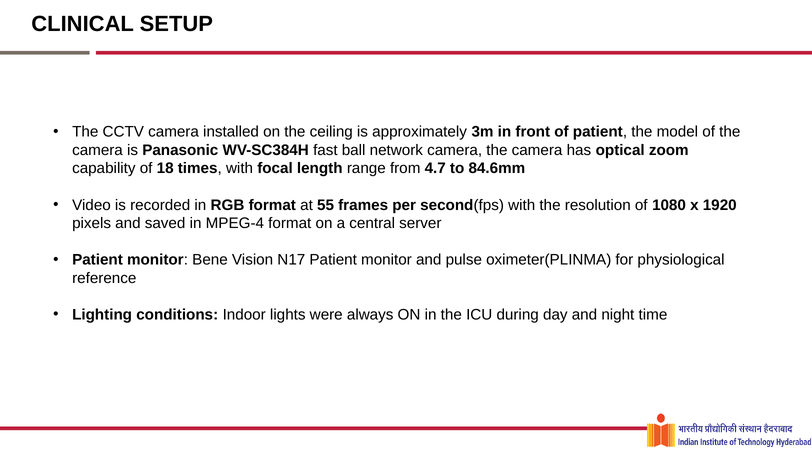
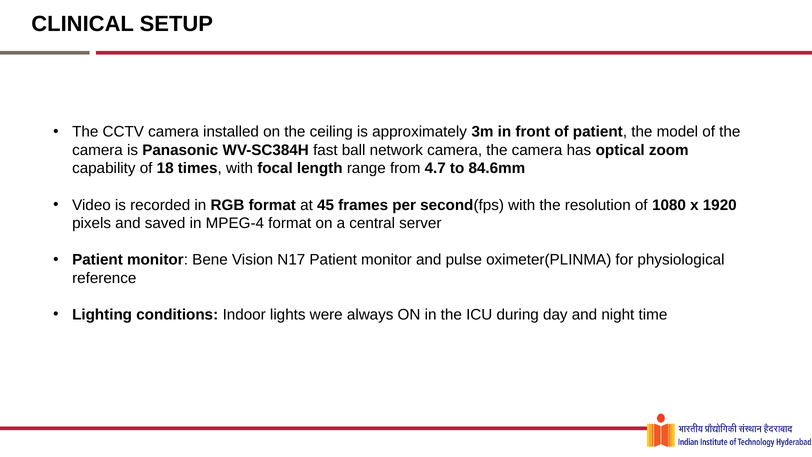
55: 55 -> 45 (326, 205)
